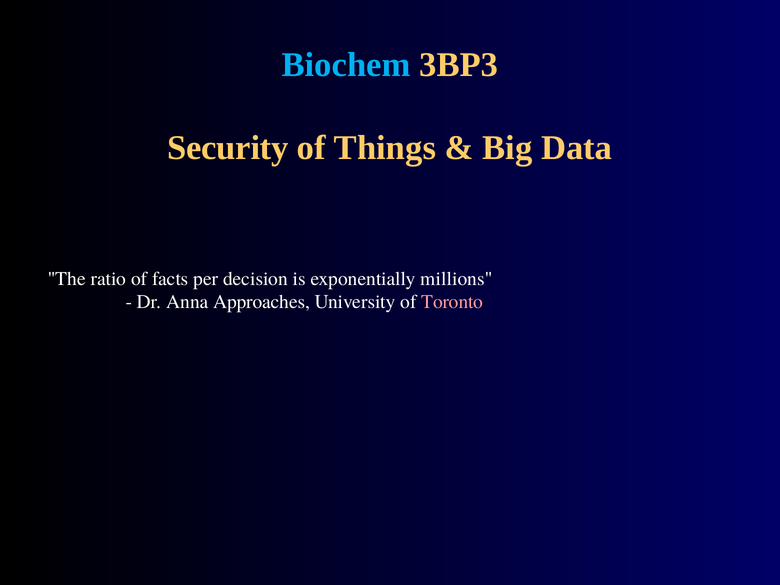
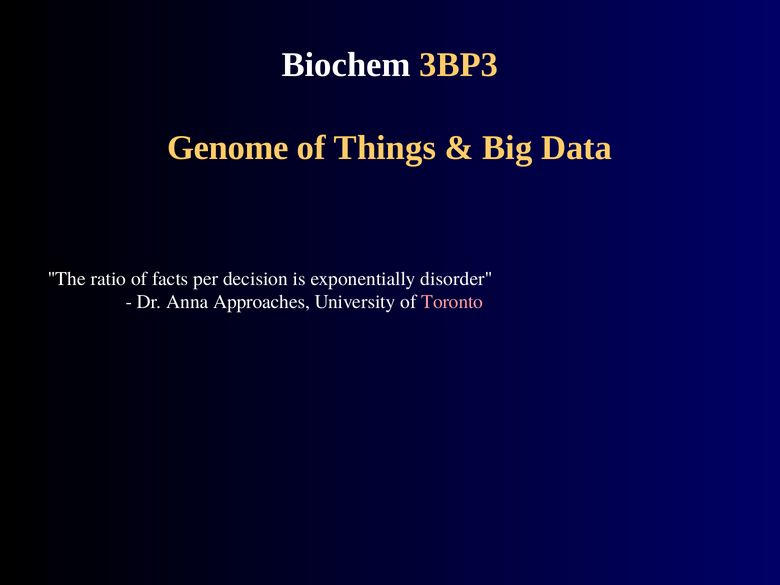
Biochem colour: light blue -> white (346, 65)
Security: Security -> Genome (228, 148)
millions: millions -> disorder (457, 279)
